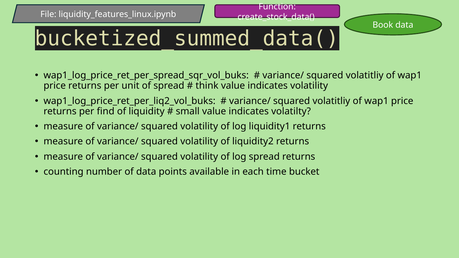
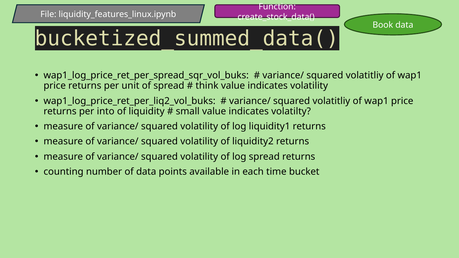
find: find -> into (106, 111)
